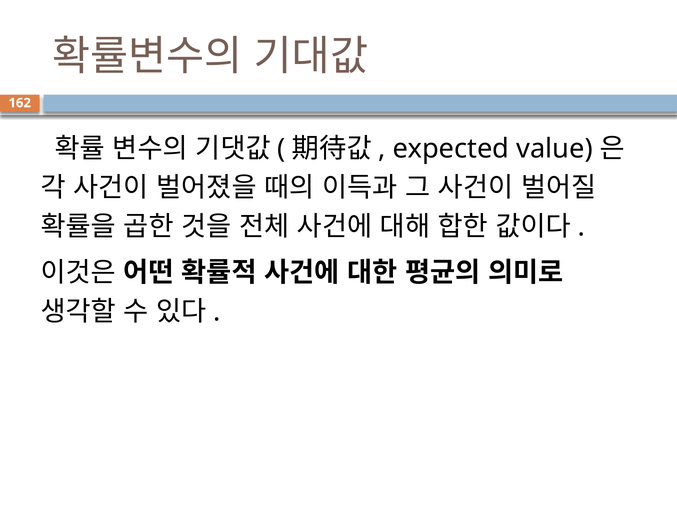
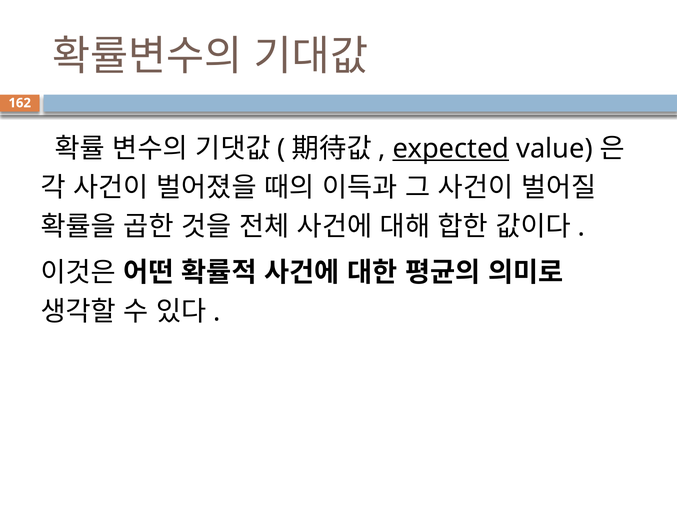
expected underline: none -> present (451, 149)
